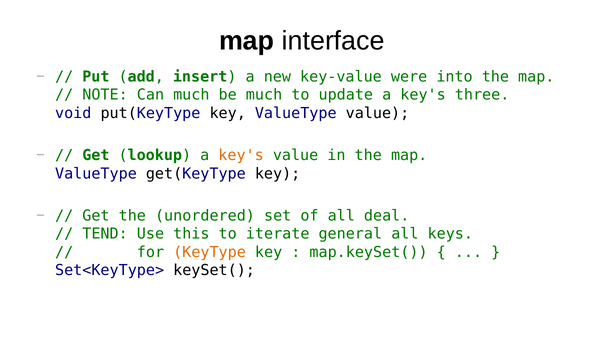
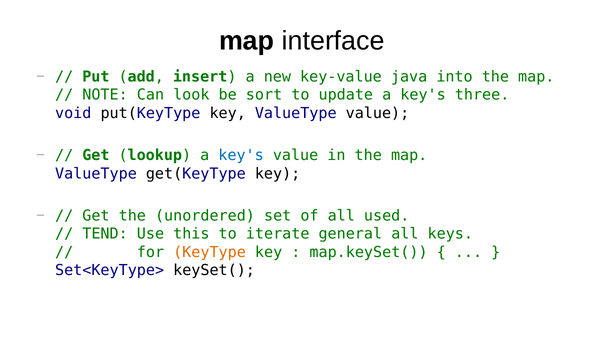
were: were -> java (409, 77)
Can much: much -> look (191, 95)
be much: much -> sort (264, 95)
key's colour: orange -> blue (241, 155)
deal: deal -> used (387, 216)
